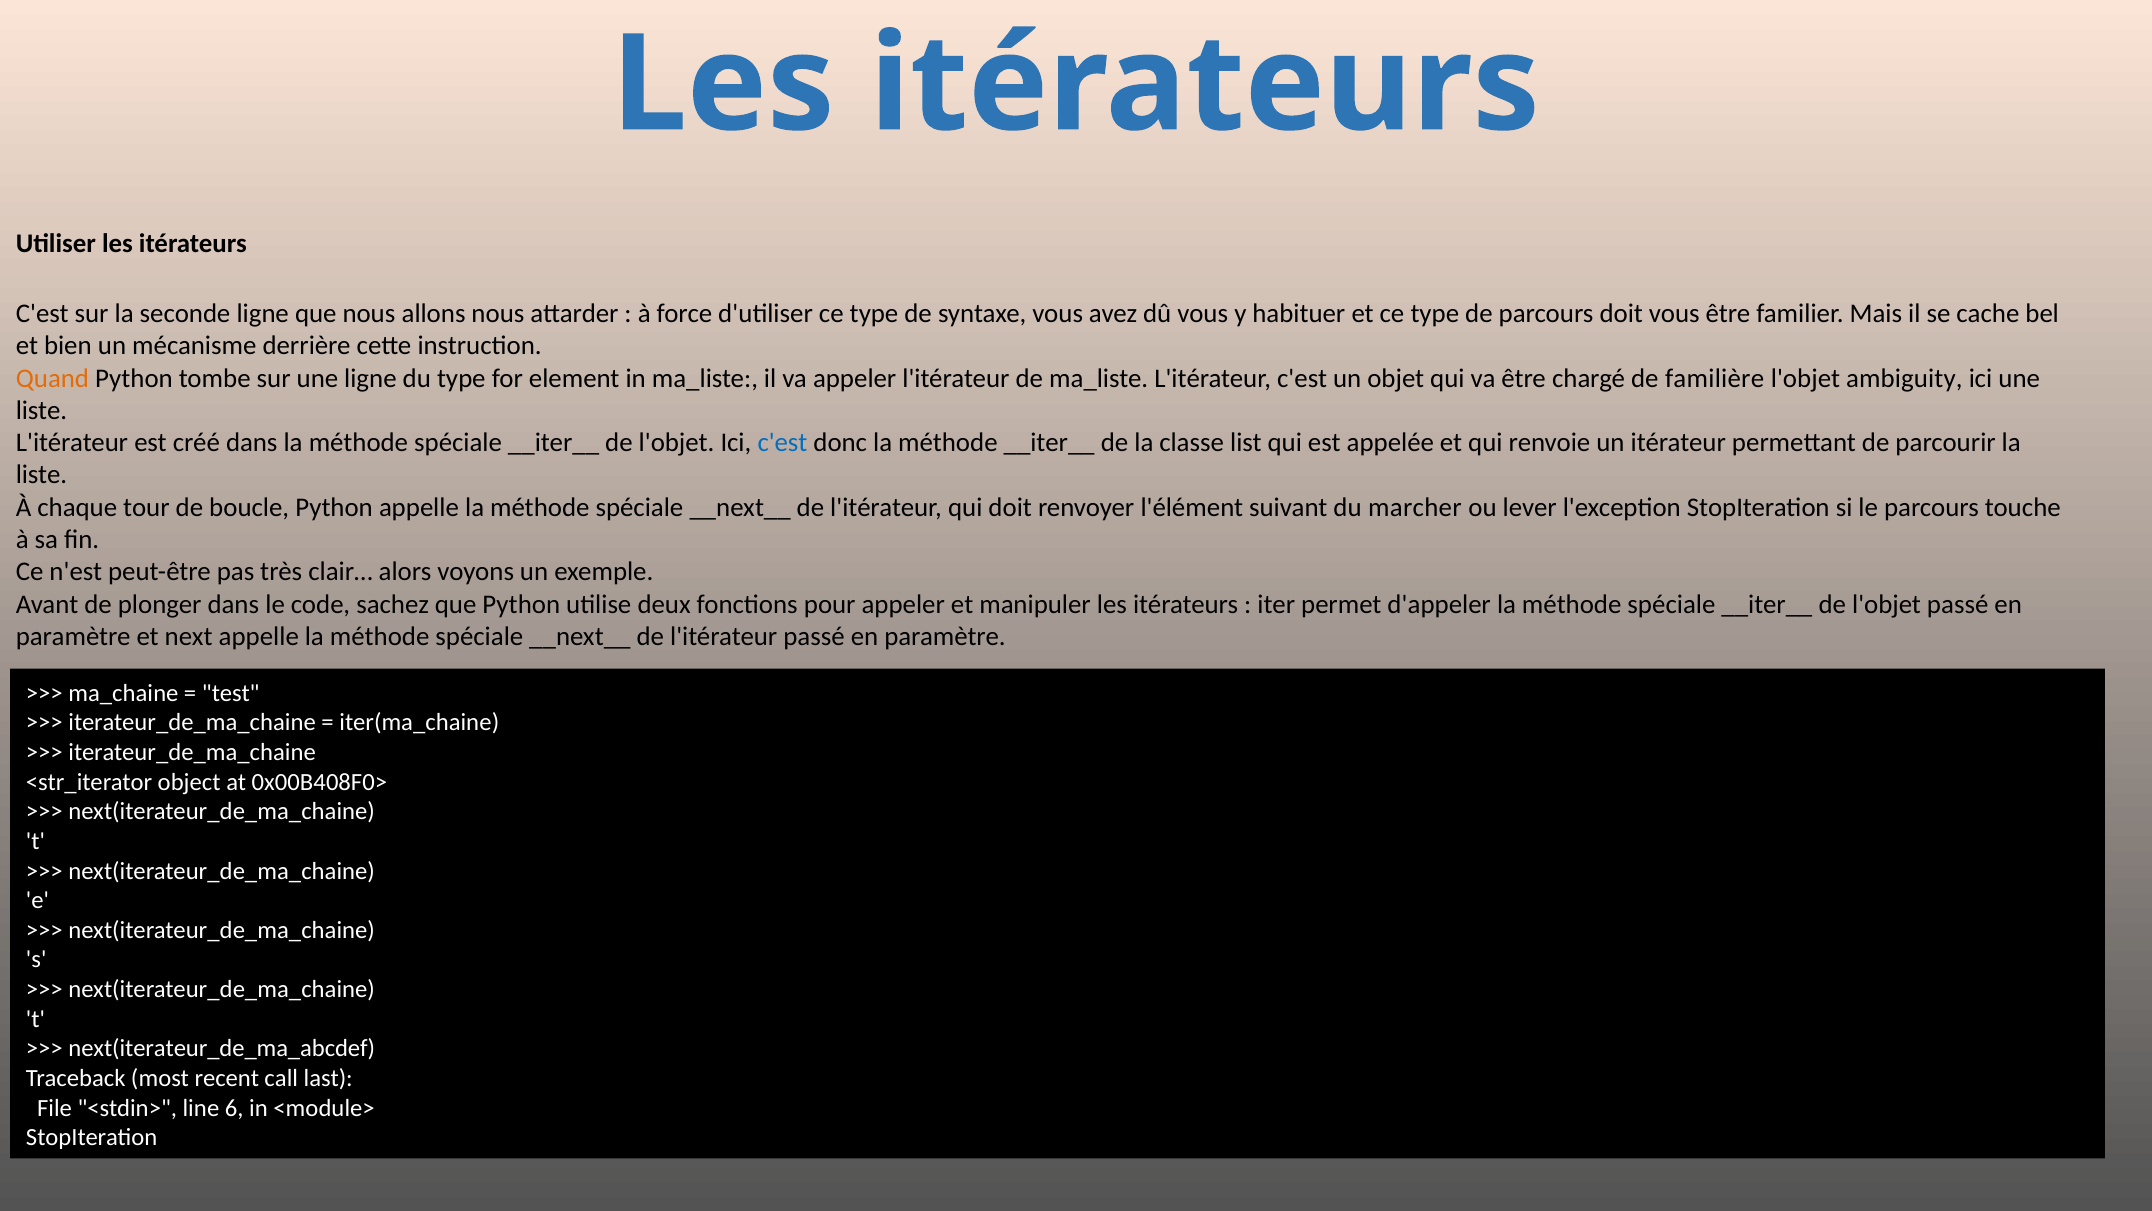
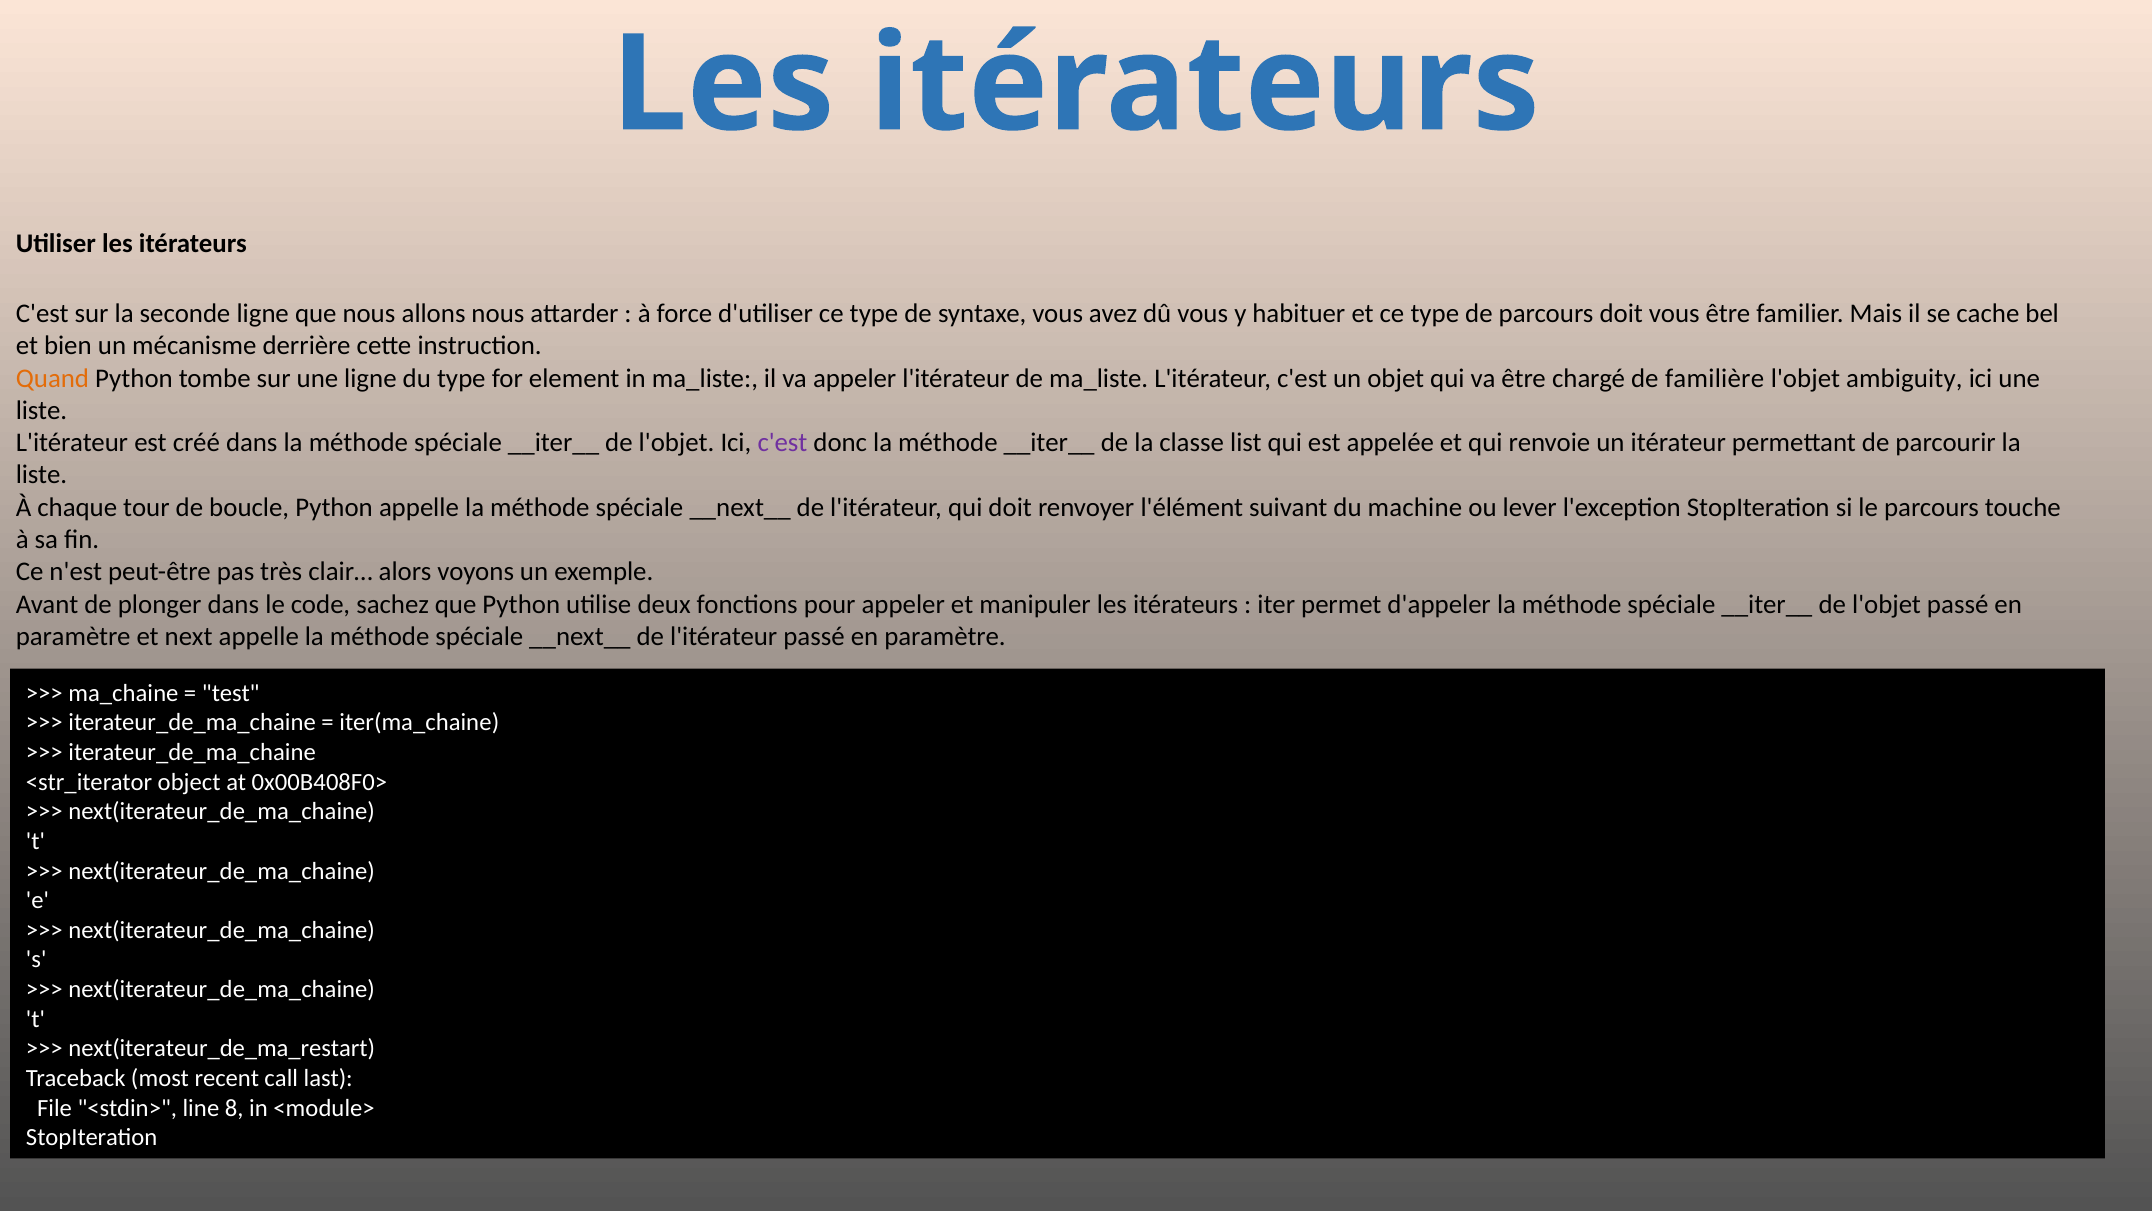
c'est colour: blue -> purple (782, 443)
marcher: marcher -> machine (1415, 507)
next(iterateur_de_ma_abcdef: next(iterateur_de_ma_abcdef -> next(iterateur_de_ma_restart (222, 1048)
6: 6 -> 8 (234, 1107)
